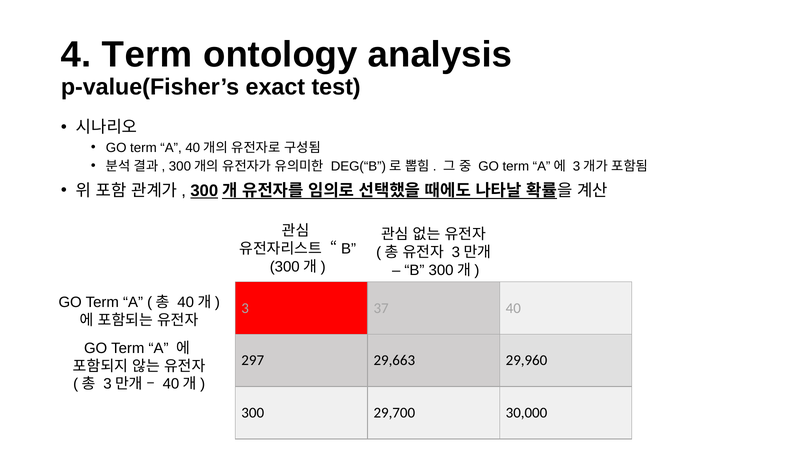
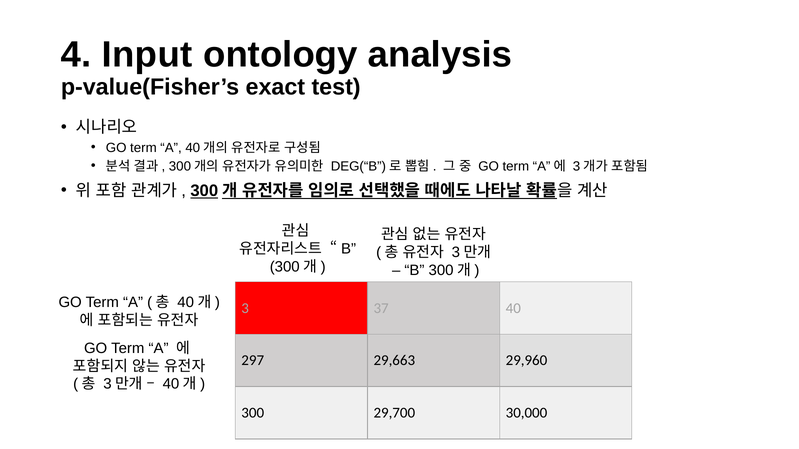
4 Term: Term -> Input (147, 55)
